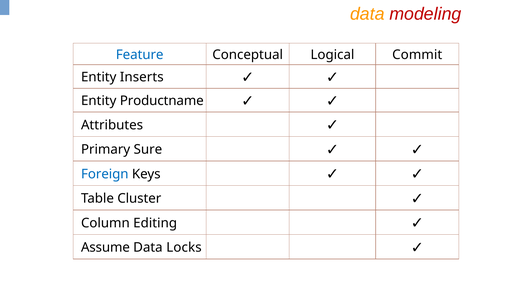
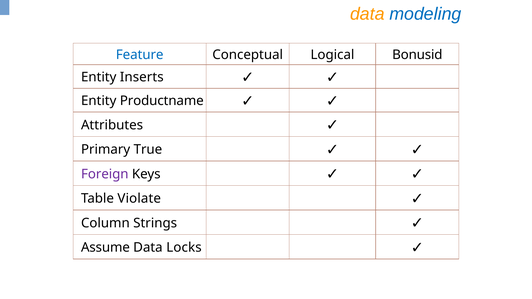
modeling colour: red -> blue (425, 14)
Commit: Commit -> Bonusid (417, 55)
Sure: Sure -> True (148, 150)
Foreign colour: blue -> purple (105, 174)
Cluster: Cluster -> Violate (139, 199)
Editing: Editing -> Strings (155, 223)
